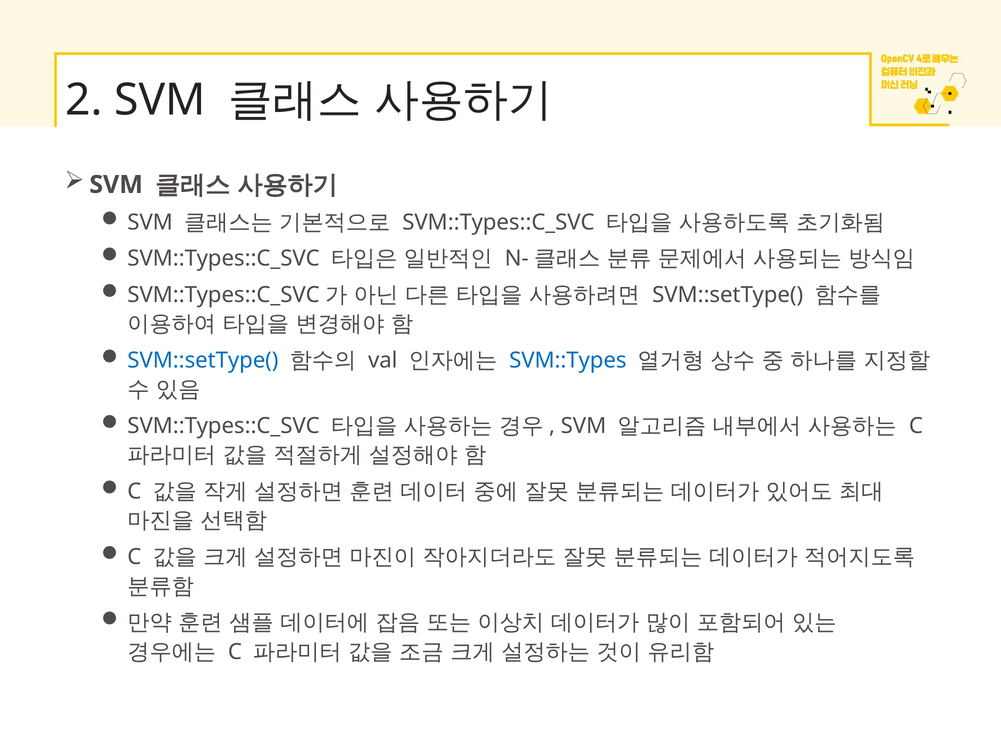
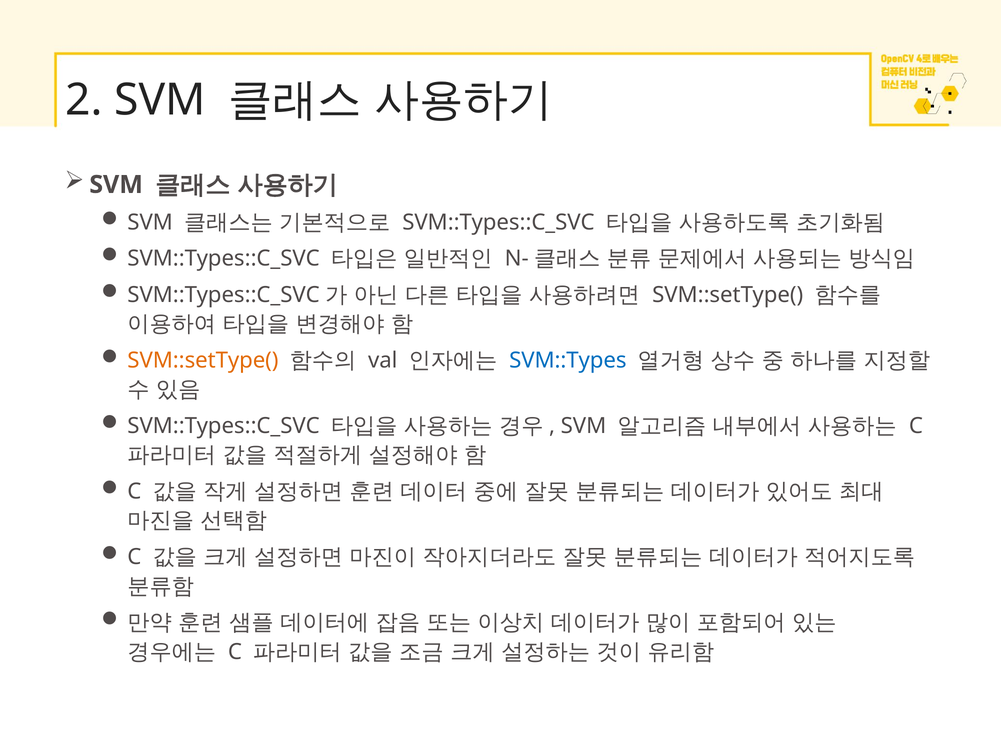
SVM::setType( colour: blue -> orange (203, 360)
